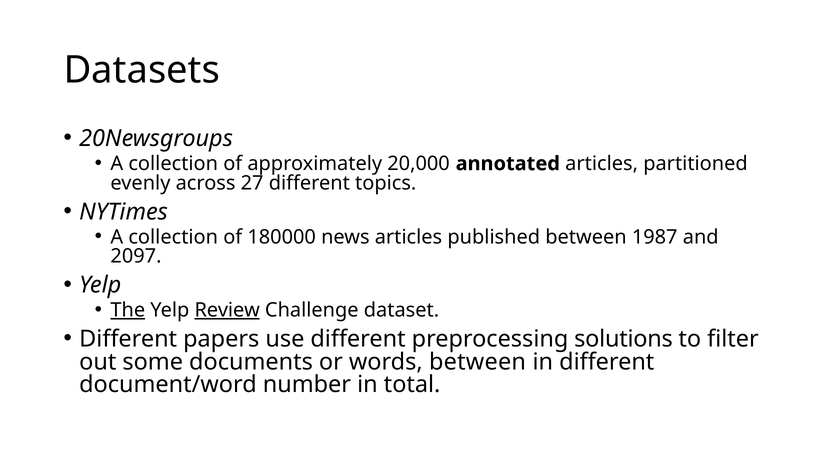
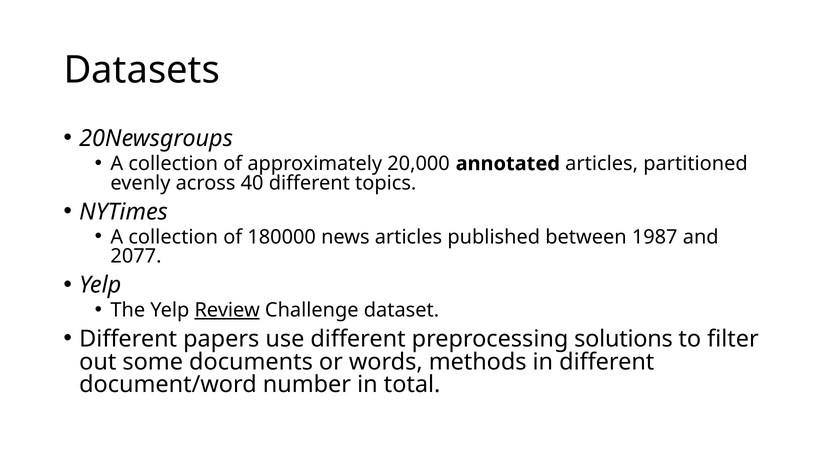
27: 27 -> 40 (252, 183)
2097: 2097 -> 2077 (136, 256)
The underline: present -> none (128, 310)
words between: between -> methods (478, 362)
